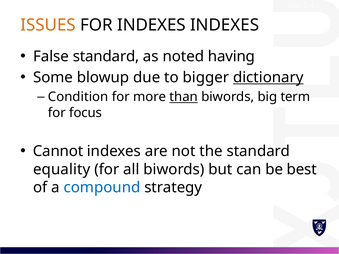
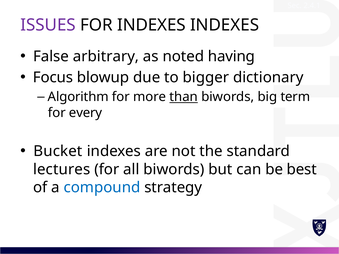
ISSUES colour: orange -> purple (48, 25)
False standard: standard -> arbitrary (106, 56)
Some: Some -> Focus (53, 78)
dictionary underline: present -> none (268, 78)
Condition: Condition -> Algorithm (78, 97)
focus: focus -> every (86, 113)
Cannot: Cannot -> Bucket (58, 151)
equality: equality -> lectures (62, 169)
